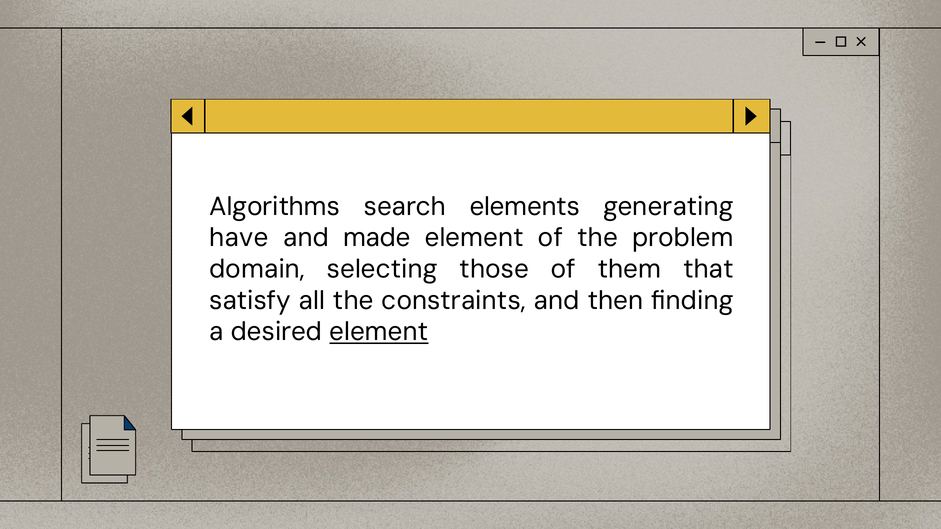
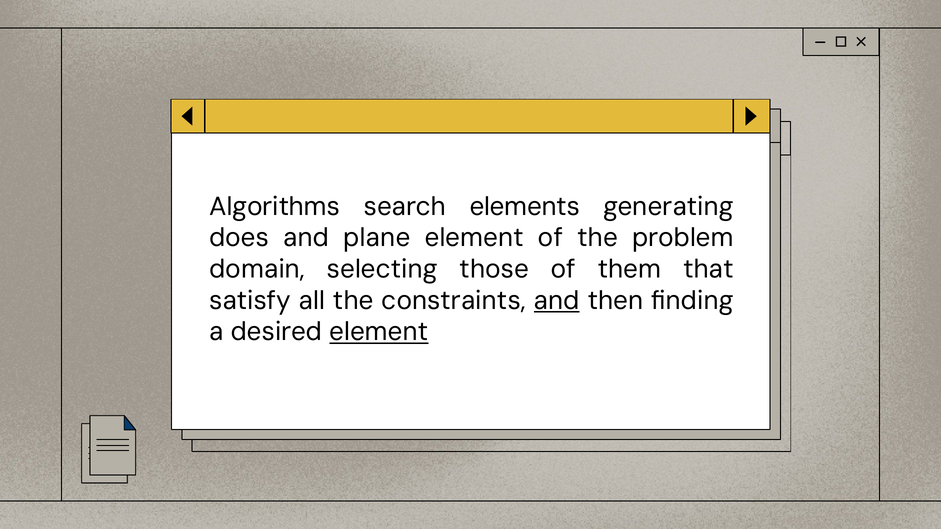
have: have -> does (239, 238)
made: made -> plane (377, 238)
and underline: none -> present (557, 301)
